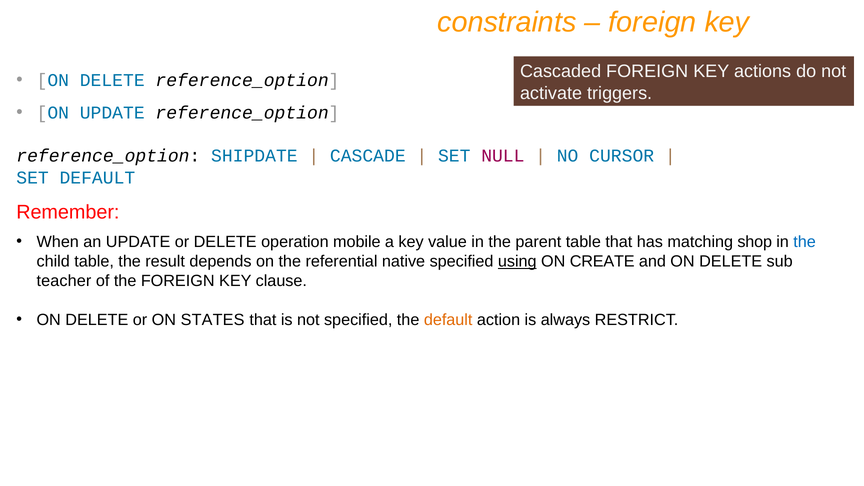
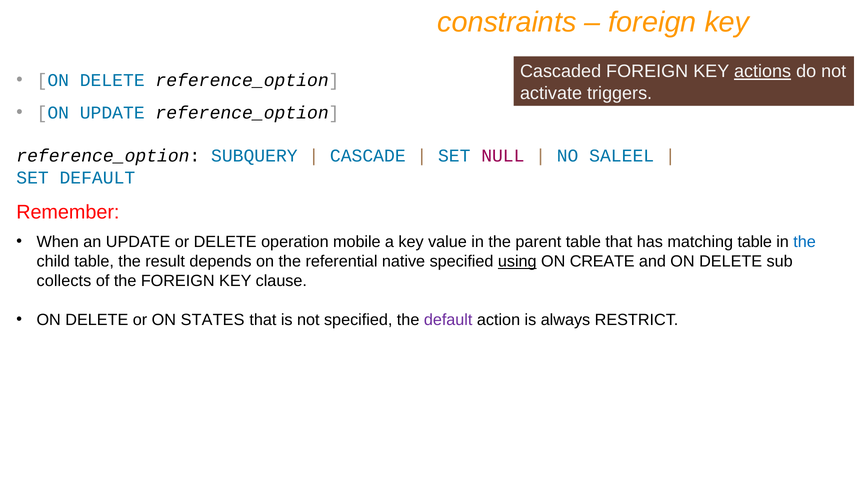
actions underline: none -> present (763, 72)
SHIPDATE: SHIPDATE -> SUBQUERY (254, 156)
CURSOR: CURSOR -> SALEEL (622, 156)
matching shop: shop -> table (755, 242)
teacher: teacher -> collects (64, 281)
default colour: orange -> purple (448, 320)
